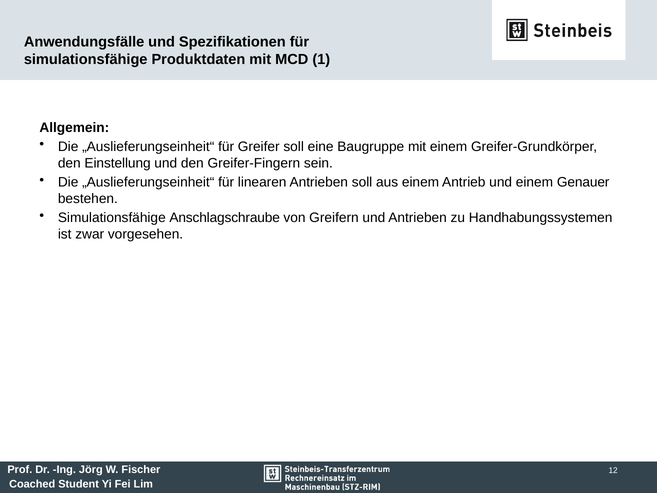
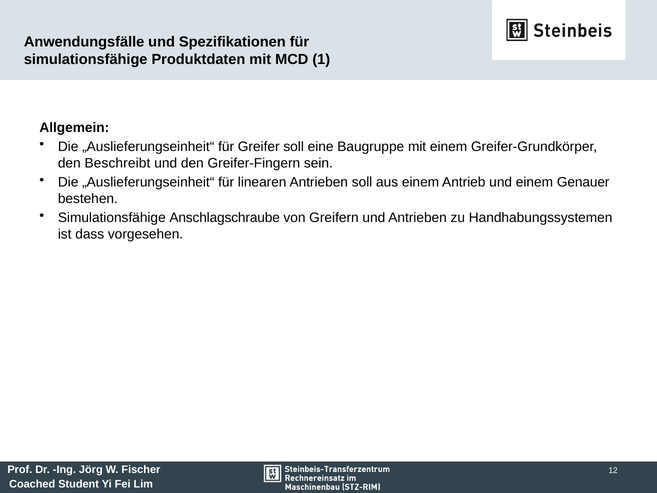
Einstellung: Einstellung -> Beschreibt (117, 163)
zwar: zwar -> dass (90, 234)
